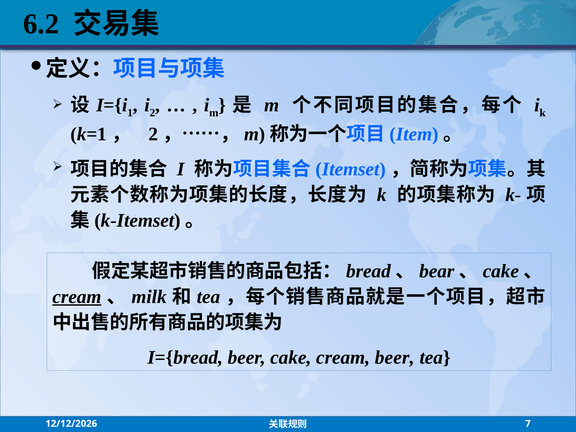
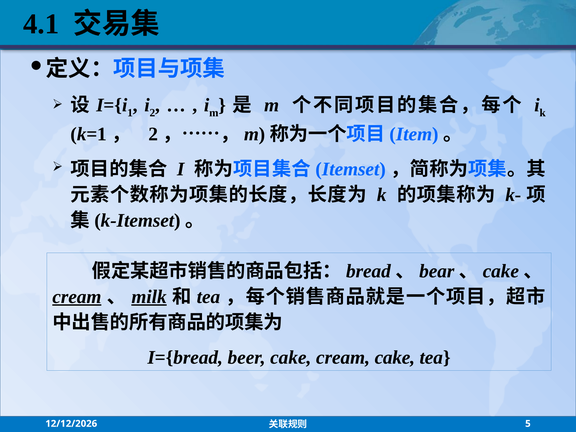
6.2: 6.2 -> 4.1 (41, 24)
milk underline: none -> present (149, 297)
cream beer: beer -> cake (395, 358)
7: 7 -> 5 (528, 424)
